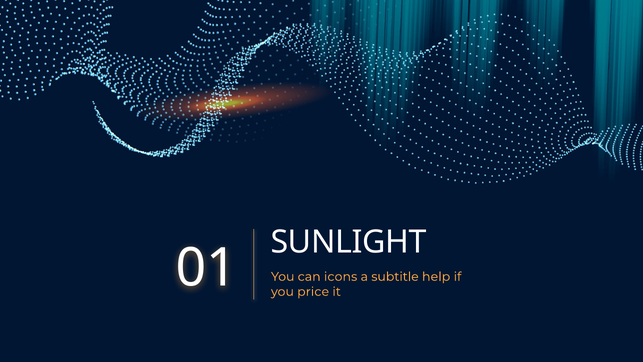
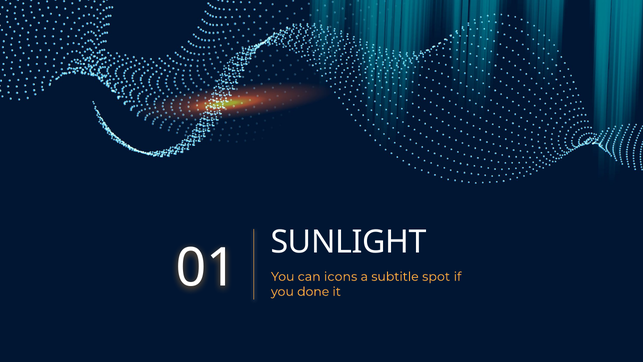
help: help -> spot (436, 276)
price: price -> done (313, 291)
